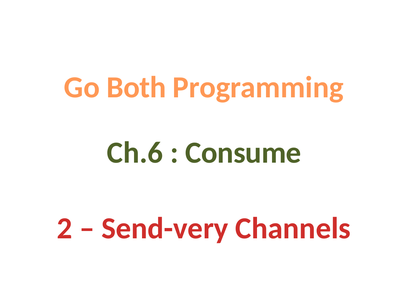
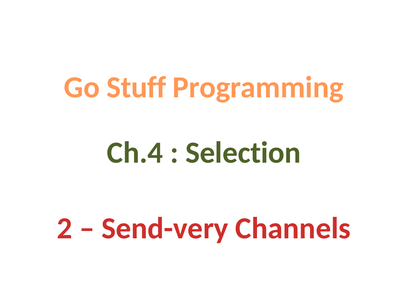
Both: Both -> Stuff (136, 87)
Ch.6: Ch.6 -> Ch.4 (135, 153)
Consume: Consume -> Selection (243, 153)
